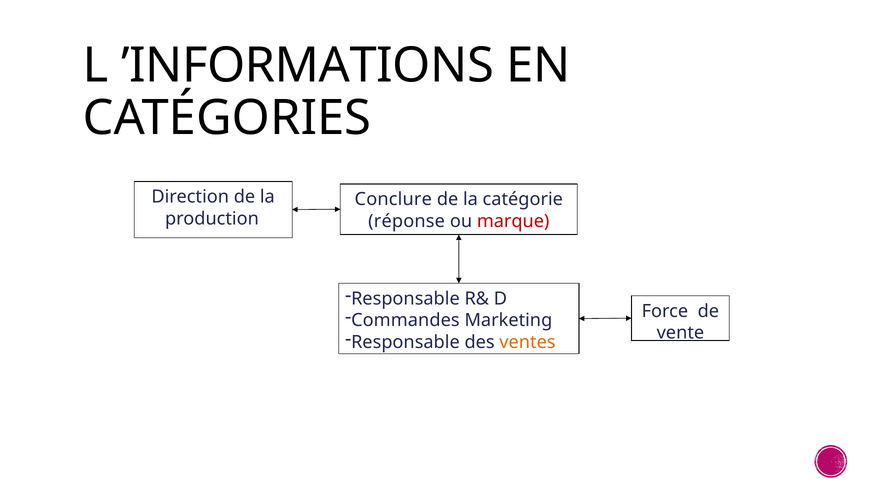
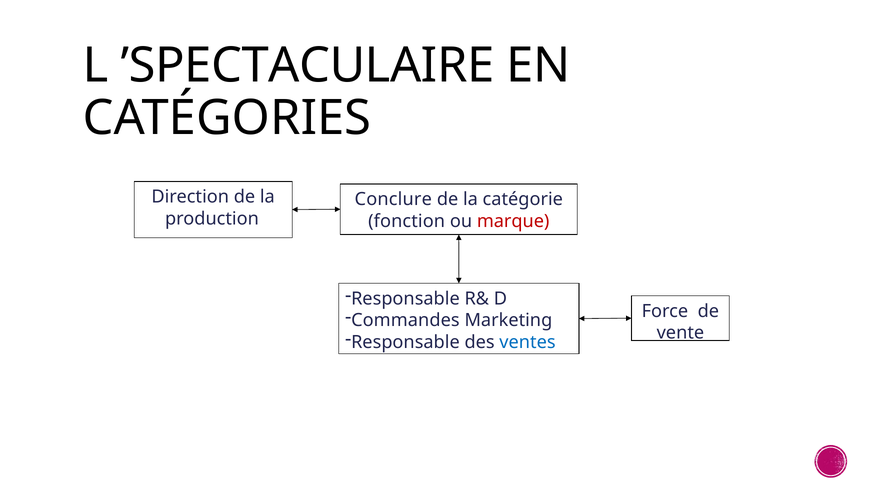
’INFORMATIONS: ’INFORMATIONS -> ’SPECTACULAIRE (308, 65)
réponse: réponse -> fonction (407, 221)
ventes colour: orange -> blue (527, 342)
